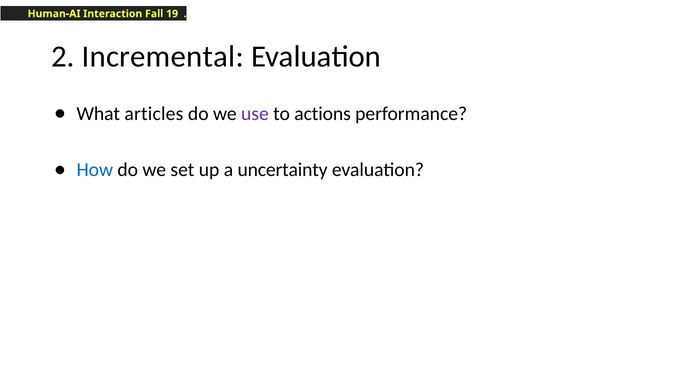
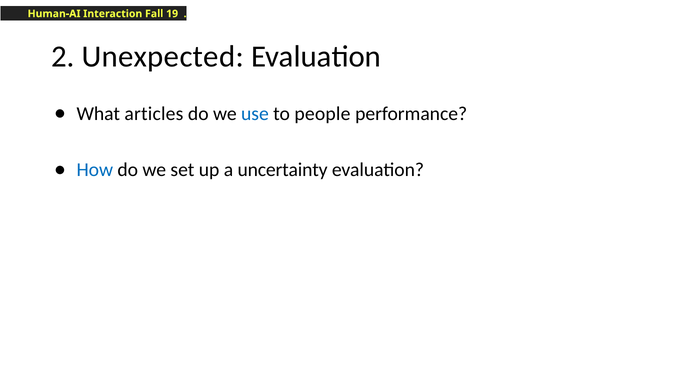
Incremental: Incremental -> Unexpected (163, 57)
use colour: purple -> blue (255, 114)
actions: actions -> people (322, 114)
